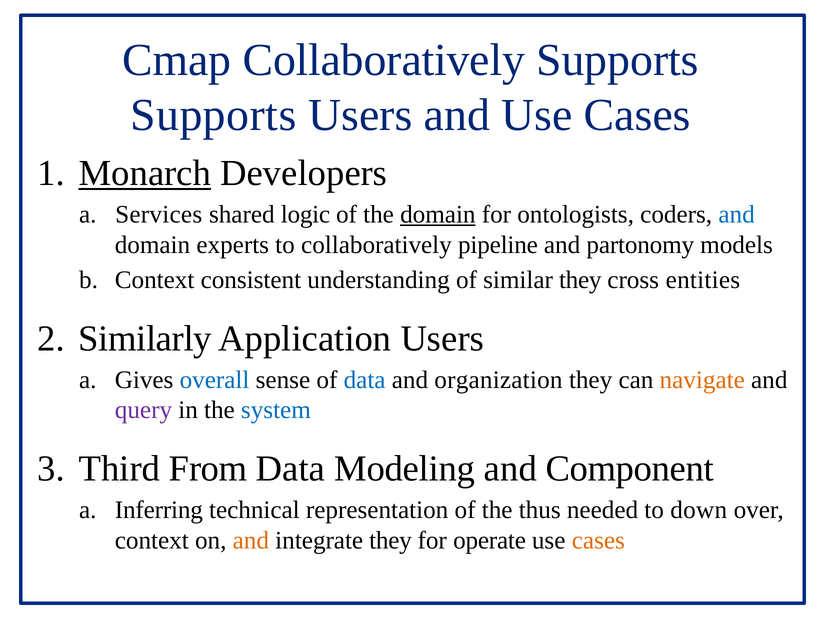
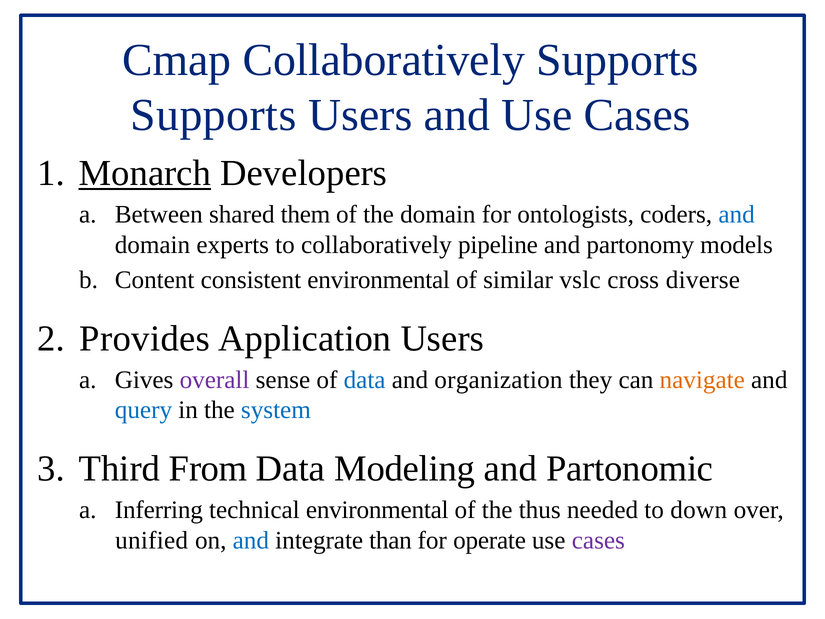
Services: Services -> Between (159, 214)
logic: logic -> them (305, 214)
domain underline: present -> none (438, 214)
Context: Context -> Content (155, 280)
consistent understanding: understanding -> environmental (379, 280)
similar they: they -> vslc (580, 280)
entities: entities -> diverse (703, 280)
Similarly: Similarly -> Provides (145, 338)
overall colour: blue -> purple (215, 380)
query colour: purple -> blue (143, 410)
Component: Component -> Partonomic (630, 469)
technical representation: representation -> environmental (377, 510)
context: context -> unified (152, 540)
and colour: orange -> blue (251, 540)
integrate they: they -> than (391, 540)
cases colour: orange -> purple (598, 540)
